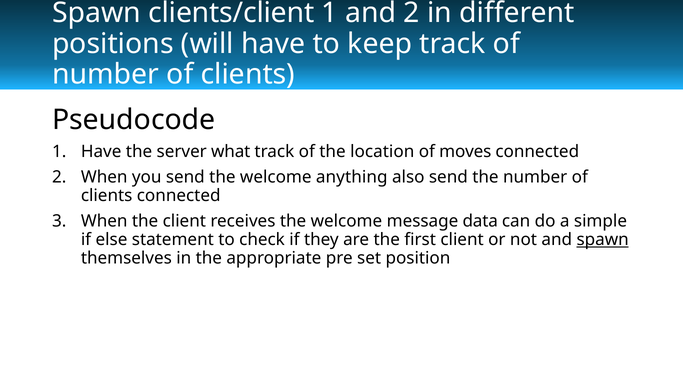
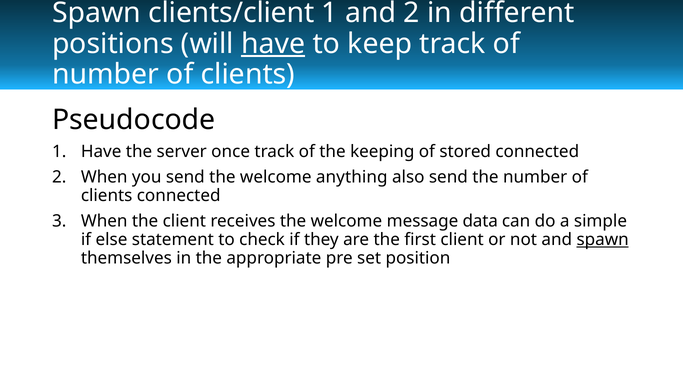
have underline: none -> present (273, 44)
what: what -> once (231, 152)
location: location -> keeping (382, 152)
moves: moves -> stored (465, 152)
